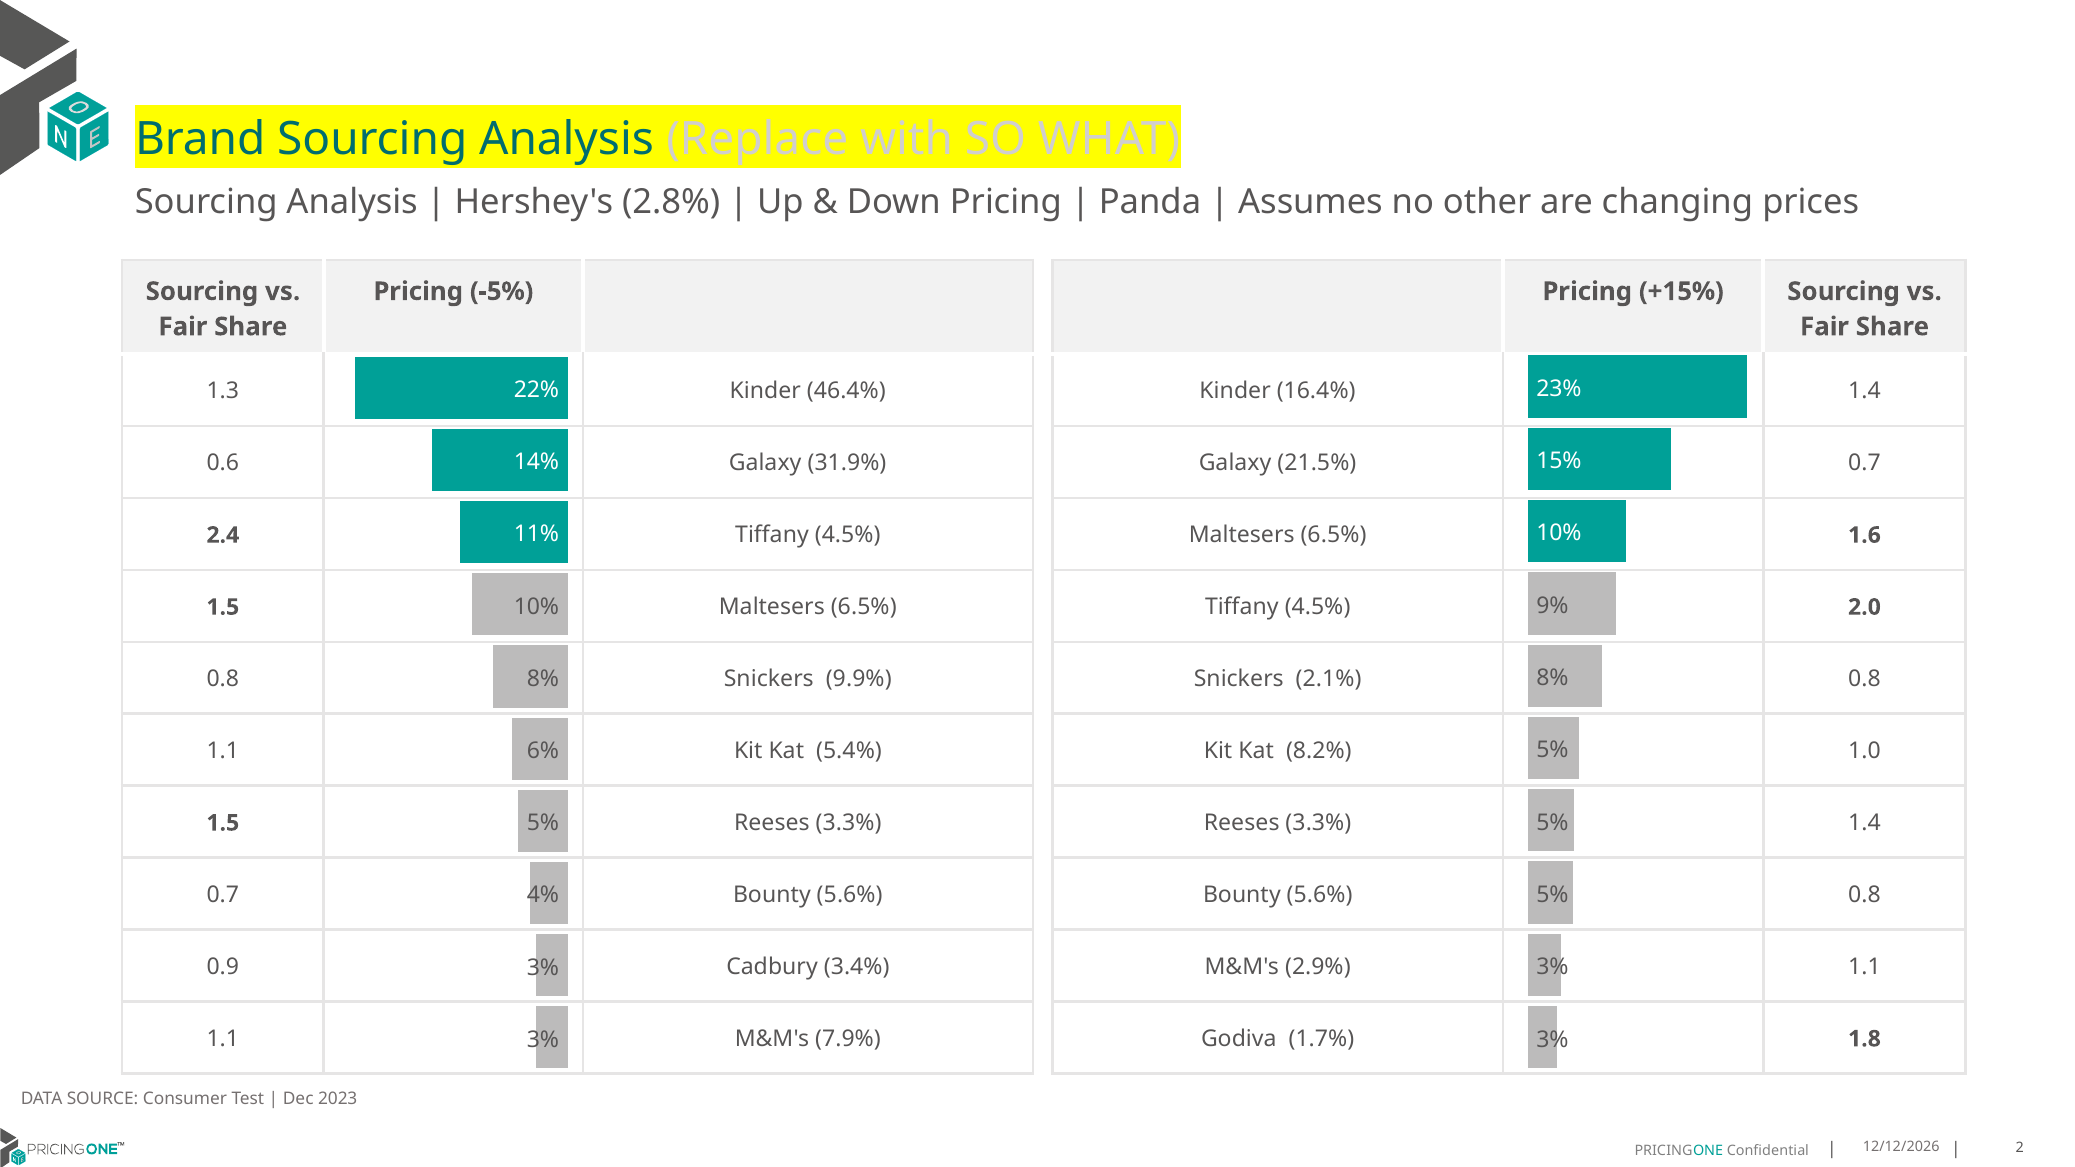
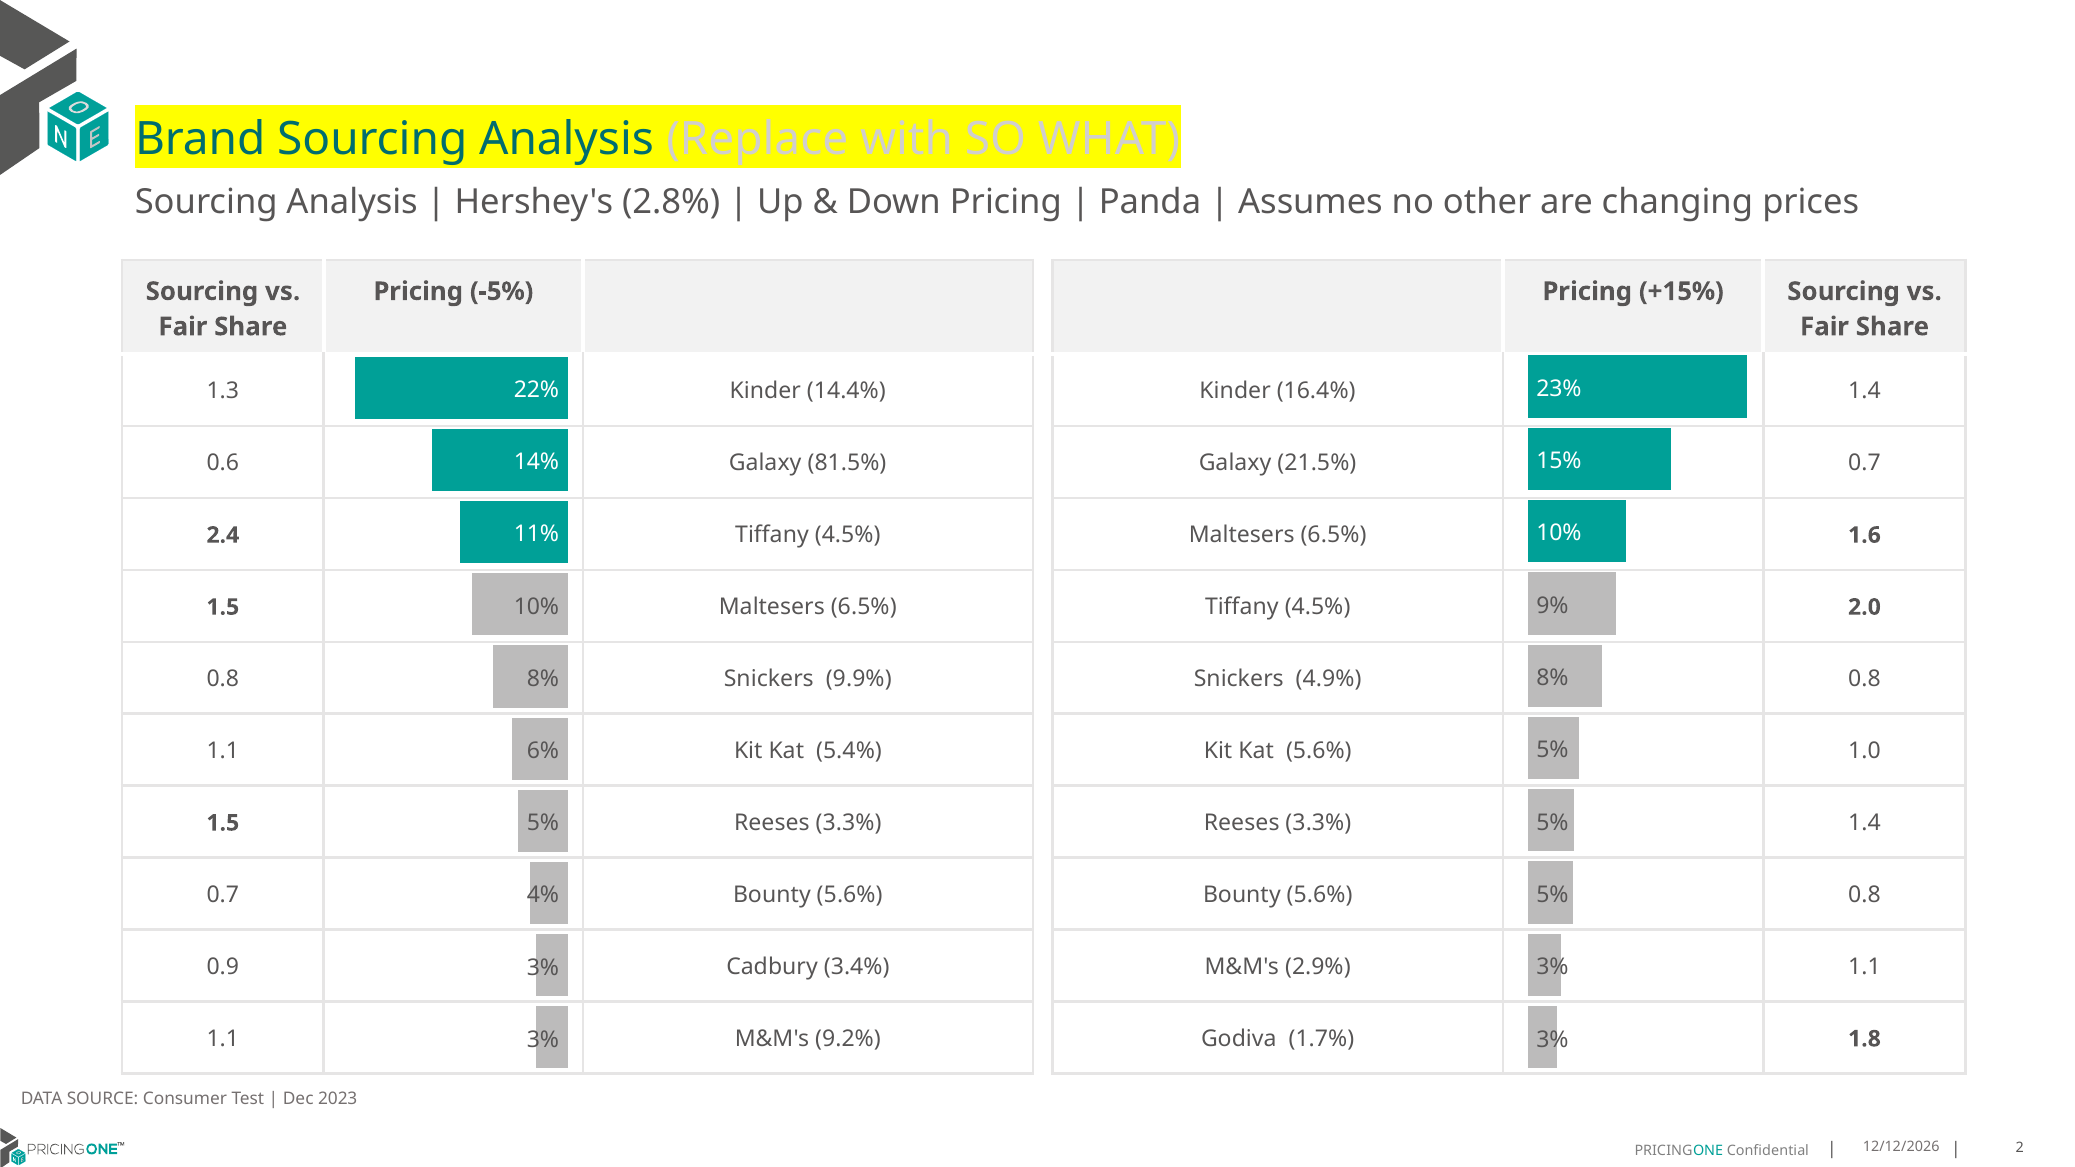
46.4%: 46.4% -> 14.4% (846, 391)
31.9%: 31.9% -> 81.5% (847, 463)
2.1%: 2.1% -> 4.9% (1329, 679)
Kat 8.2%: 8.2% -> 5.6% (1319, 751)
7.9%: 7.9% -> 9.2% (848, 1039)
